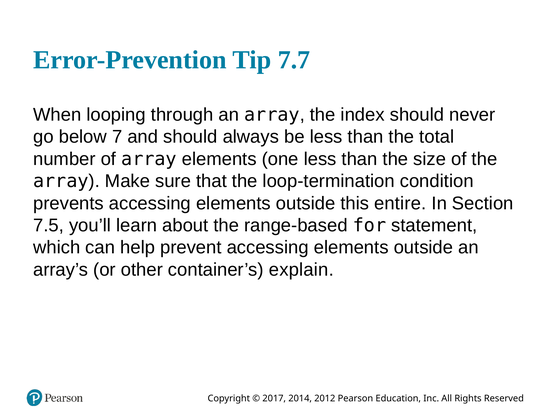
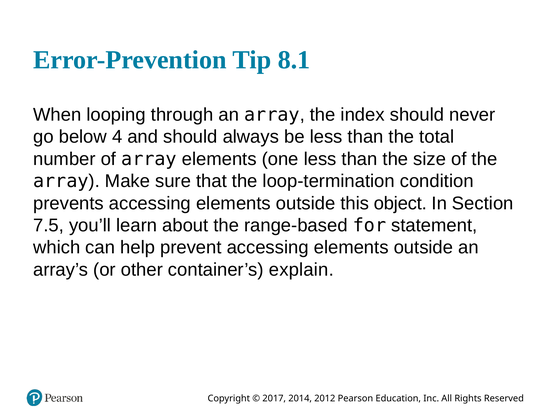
7.7: 7.7 -> 8.1 (294, 60)
7: 7 -> 4 (117, 137)
entire: entire -> object (400, 203)
